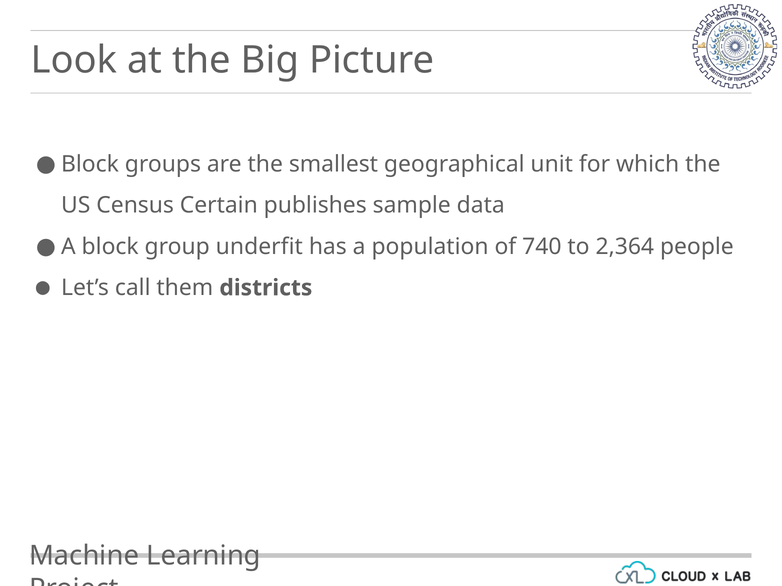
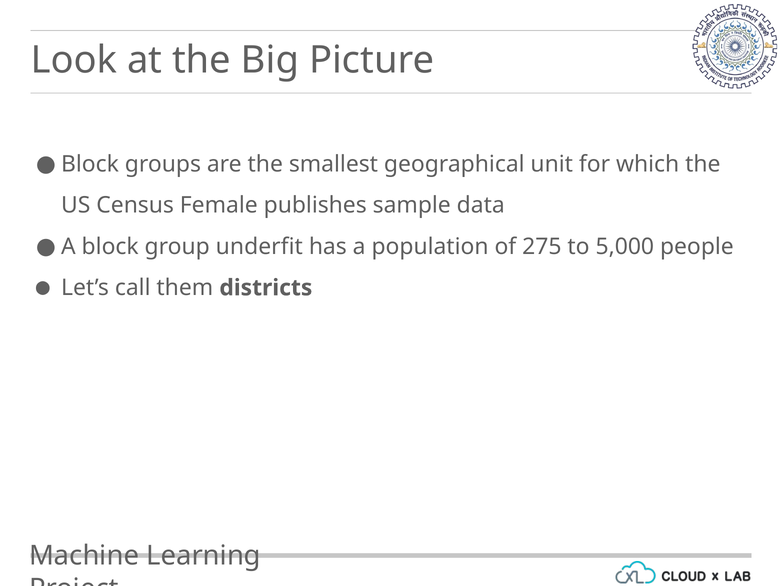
Certain: Certain -> Female (219, 206)
740: 740 -> 275 (542, 247)
2,364: 2,364 -> 5,000 (625, 247)
